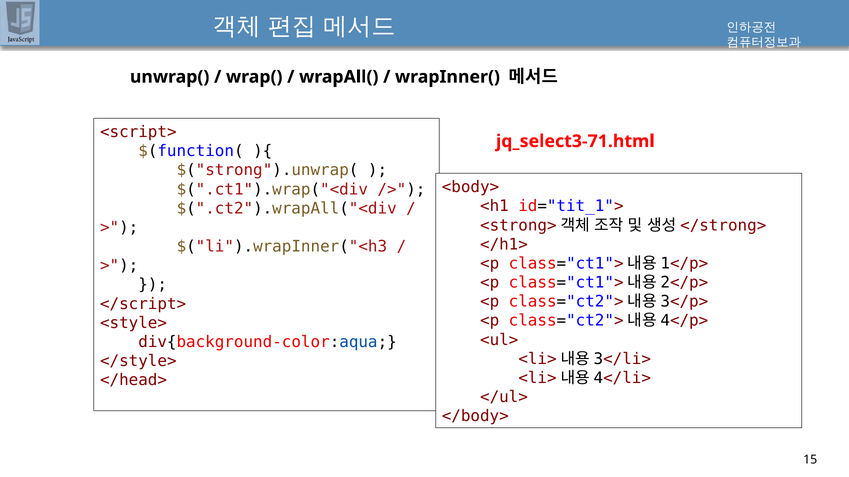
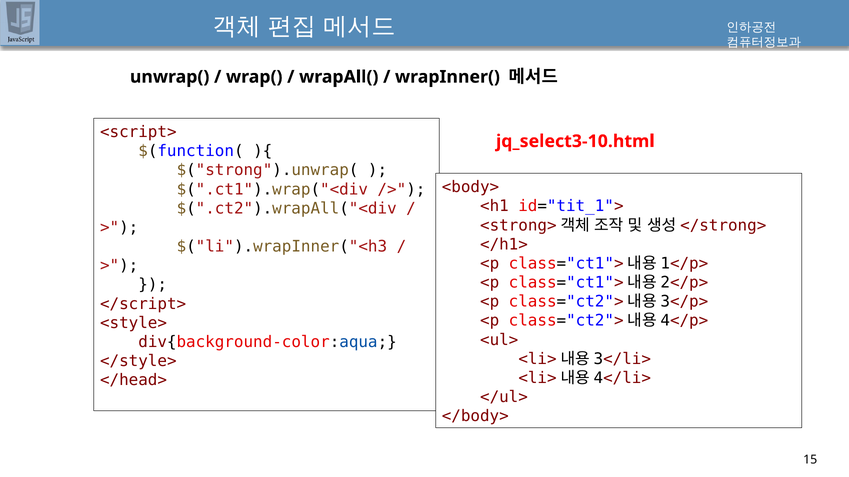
jq_select3-71.html: jq_select3-71.html -> jq_select3-10.html (575, 141)
